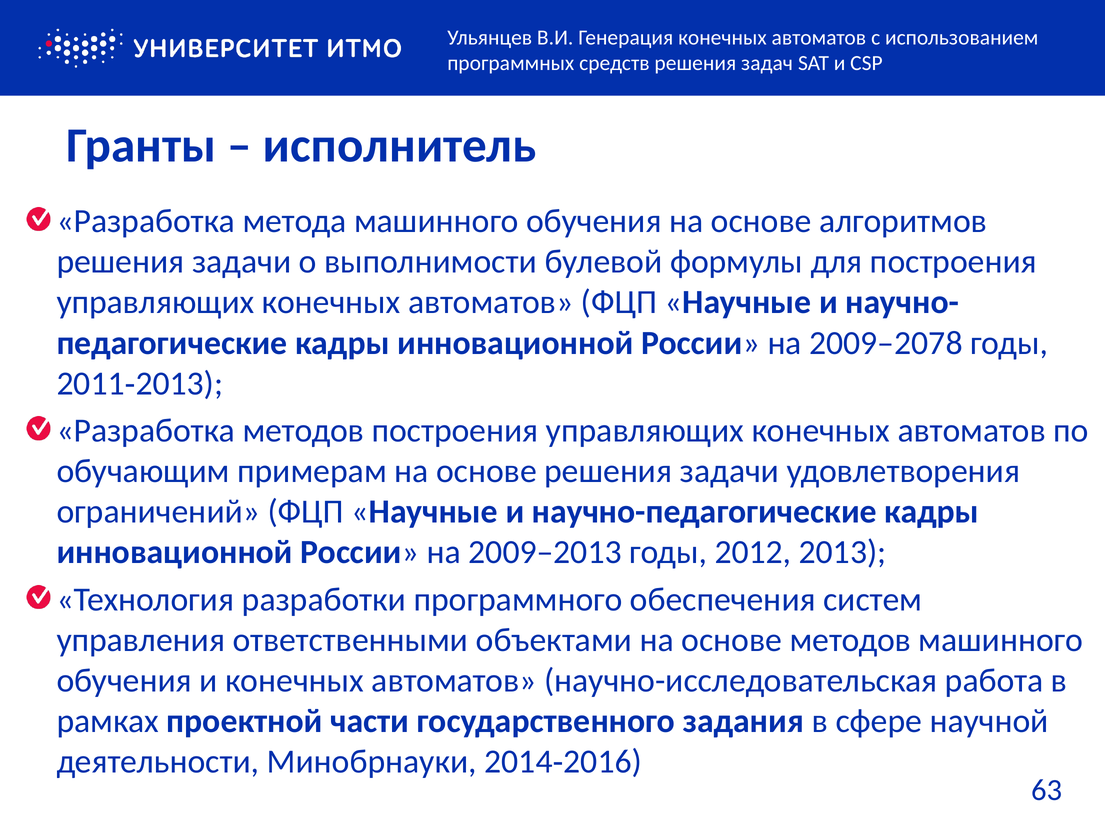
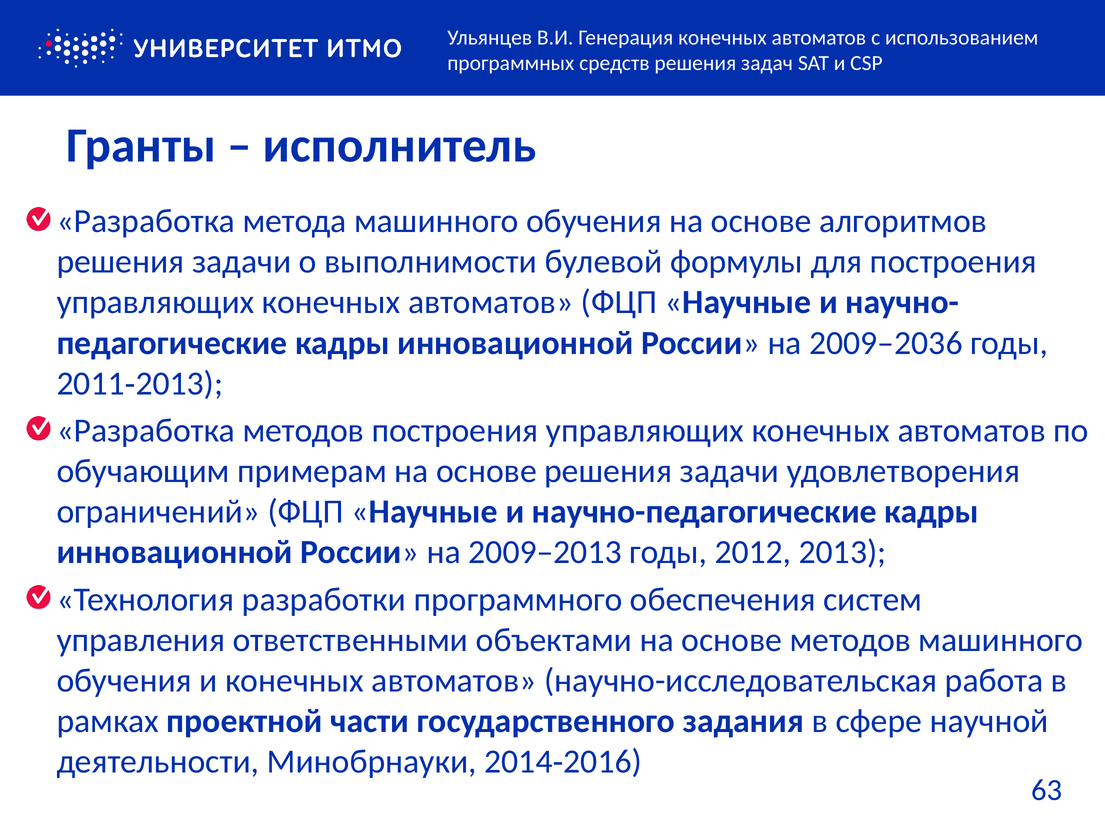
2009–2078: 2009–2078 -> 2009–2036 (886, 343)
